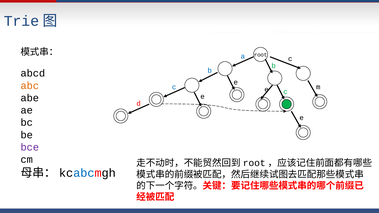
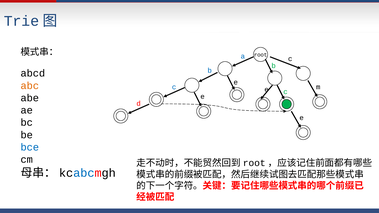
bce colour: purple -> blue (30, 147)
